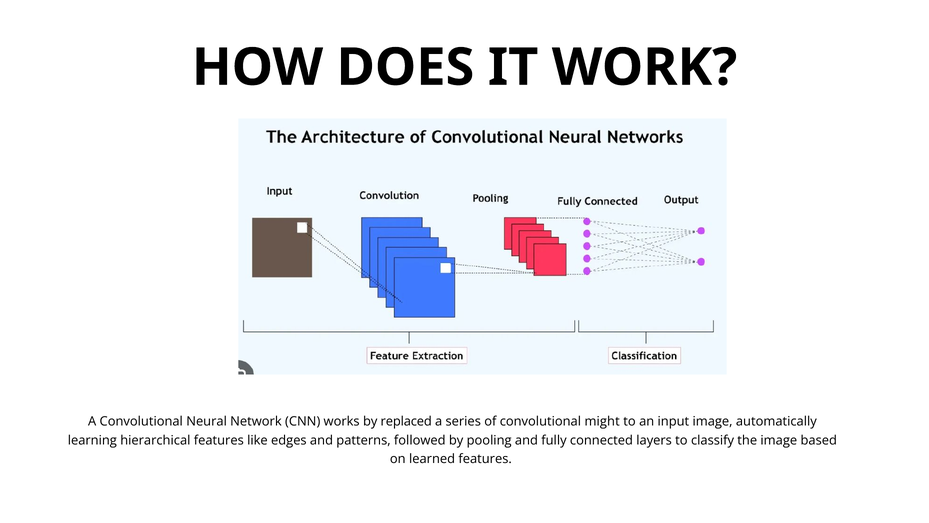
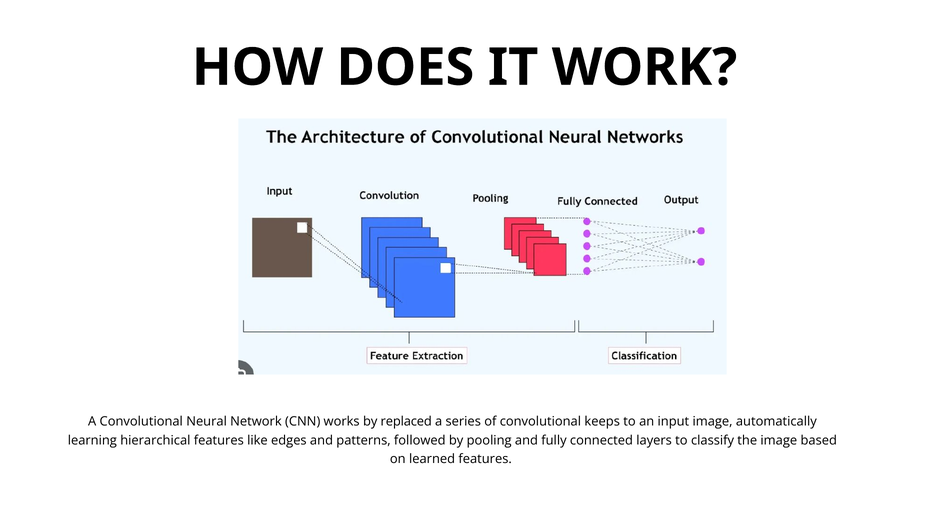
might: might -> keeps (602, 421)
